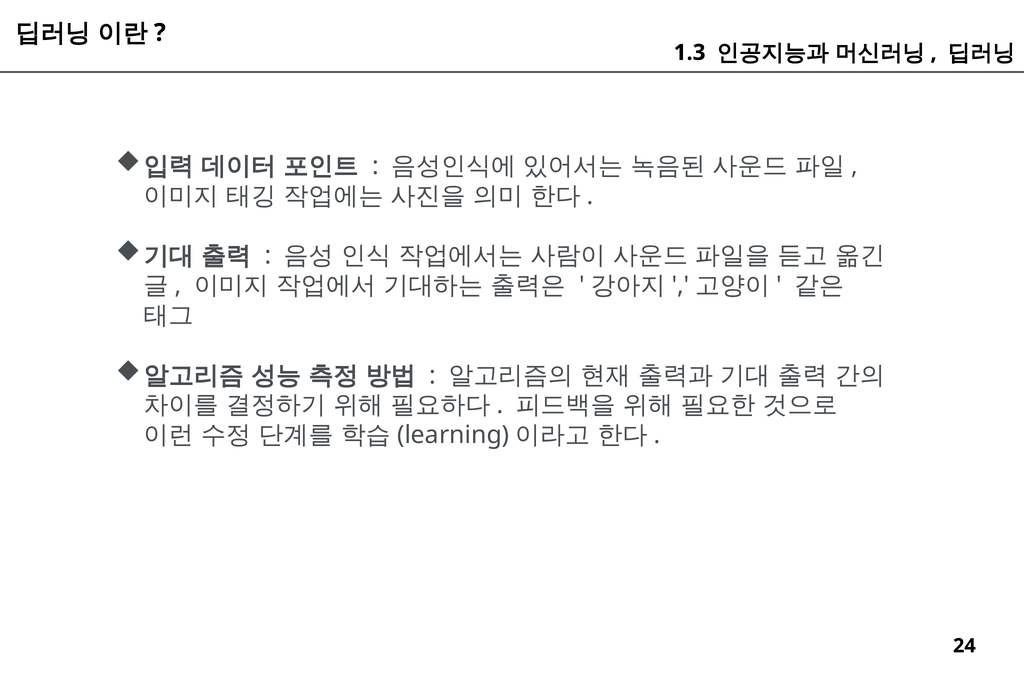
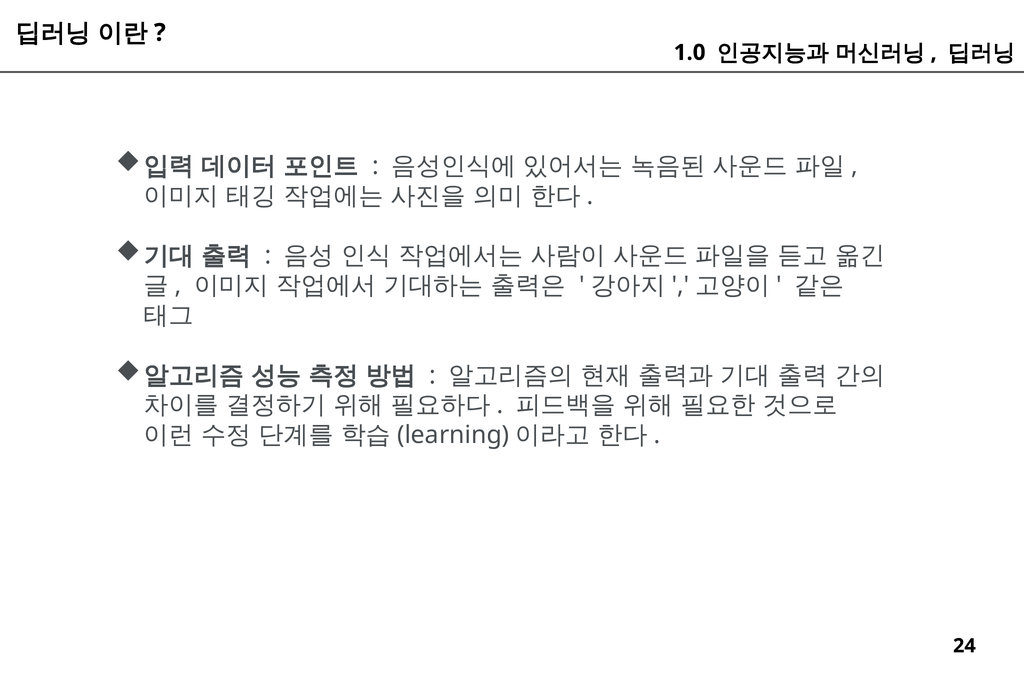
1.3: 1.3 -> 1.0 (690, 52)
